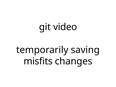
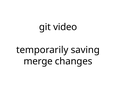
misfits: misfits -> merge (38, 61)
